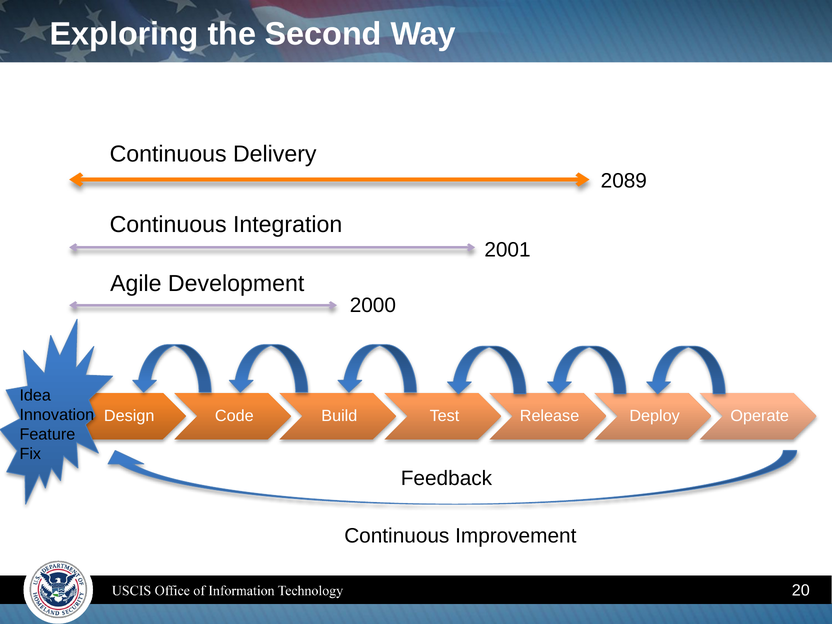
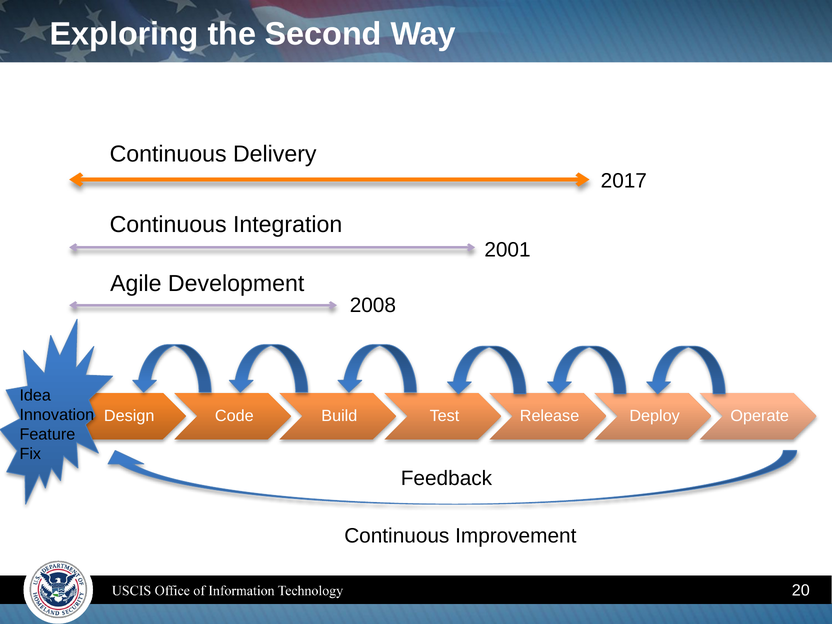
2089: 2089 -> 2017 (624, 181)
2000: 2000 -> 2008 (373, 306)
